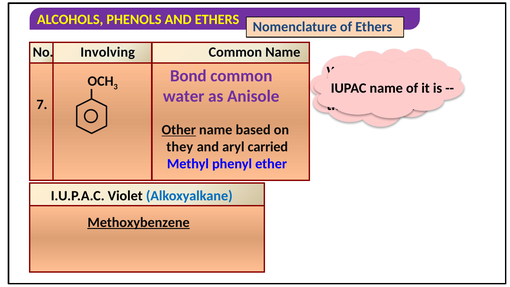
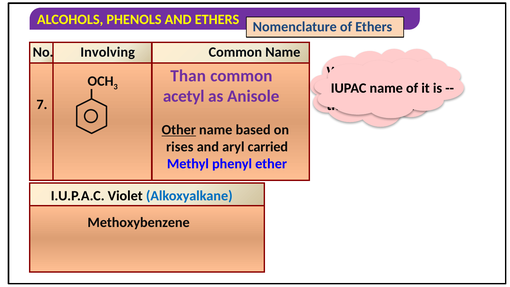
Bond: Bond -> Than (188, 76)
water: water -> acetyl (184, 96)
they: they -> rises (180, 147)
Methoxybenzene underline: present -> none (139, 222)
